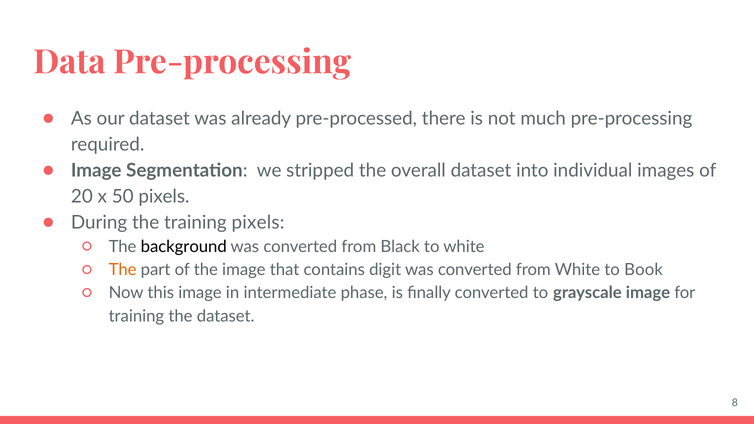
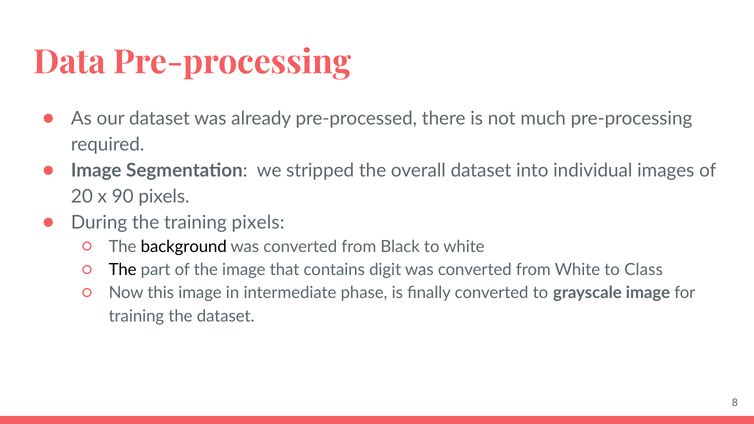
50: 50 -> 90 (123, 197)
The colour: orange -> black (123, 270)
Book: Book -> Class (644, 270)
